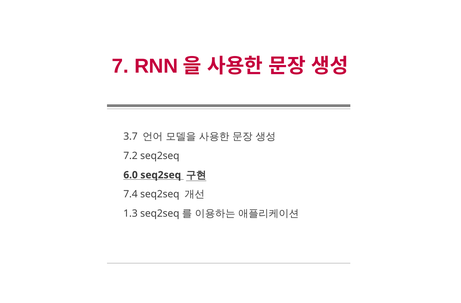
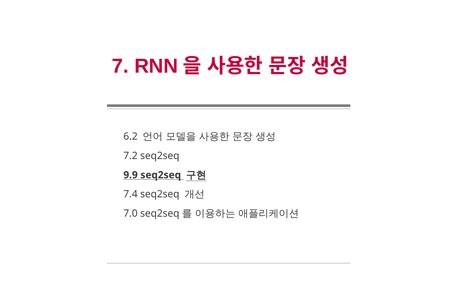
3.7: 3.7 -> 6.2 (131, 136)
6.0: 6.0 -> 9.9 (131, 175)
1.3: 1.3 -> 7.0 (131, 213)
